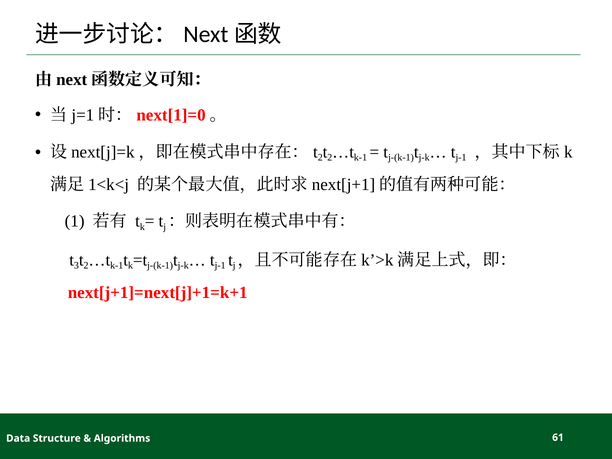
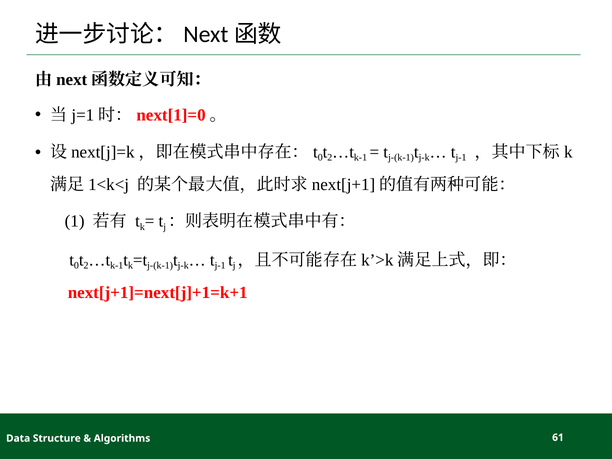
2: 2 -> 0 (320, 158)
3: 3 -> 0 (76, 266)
